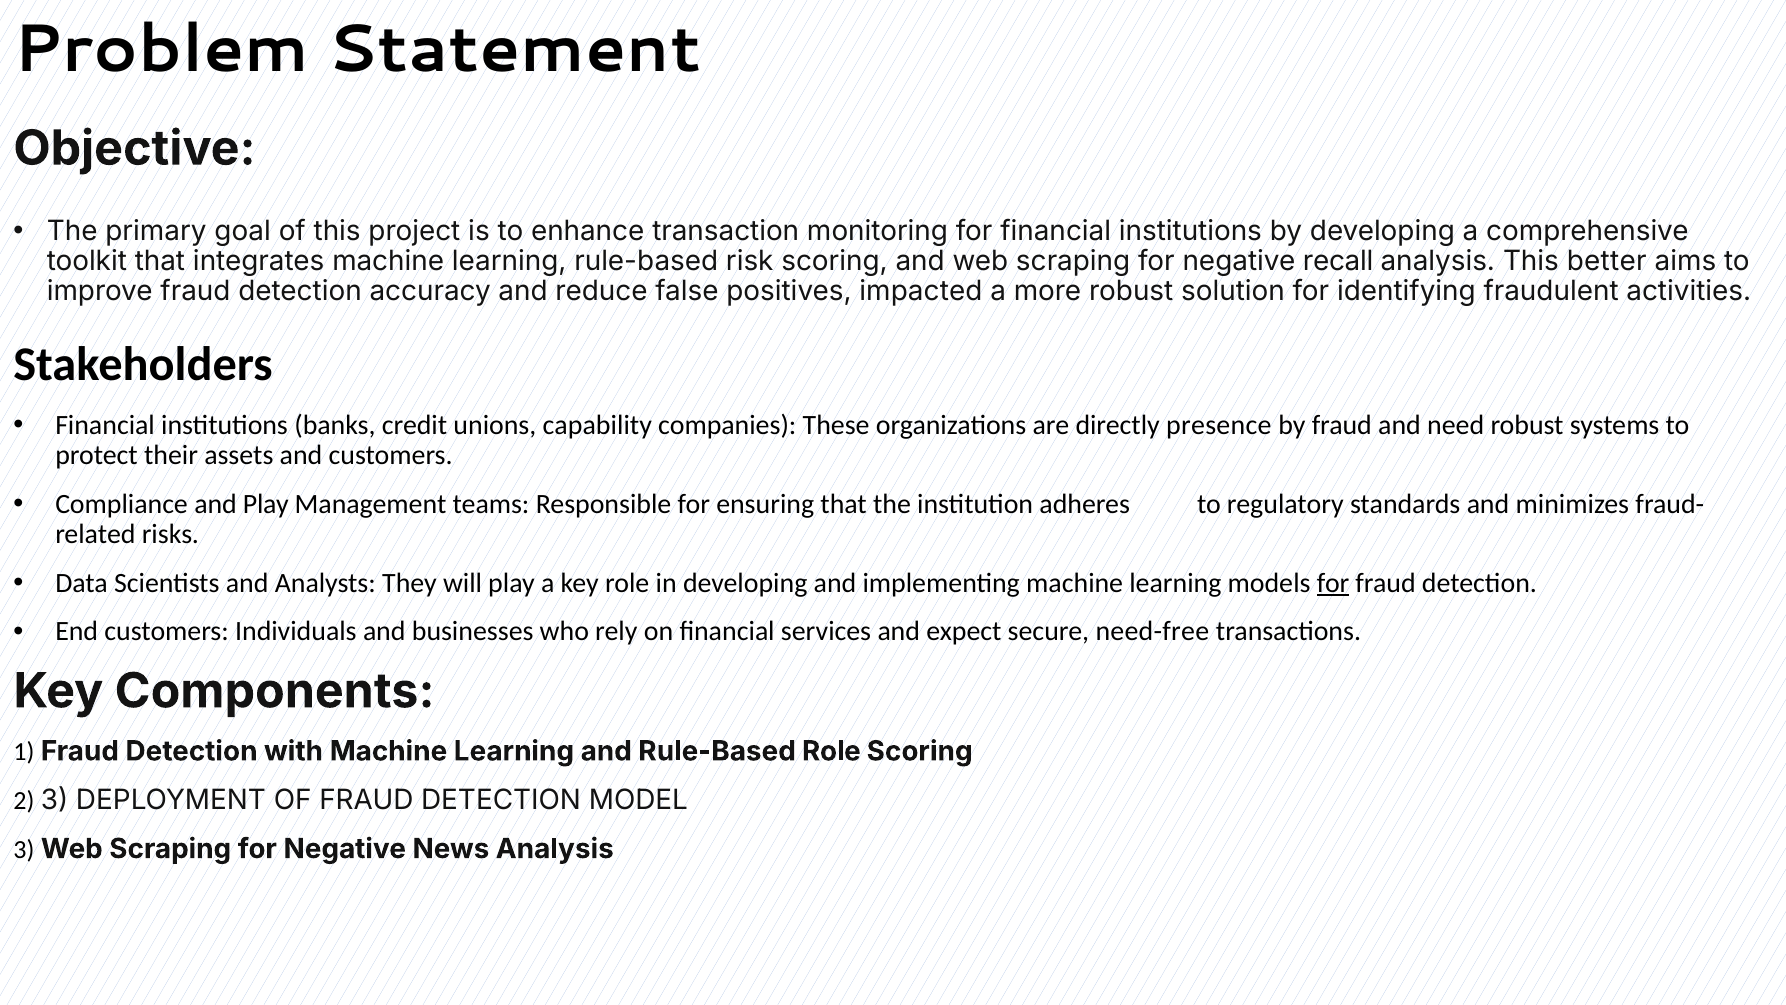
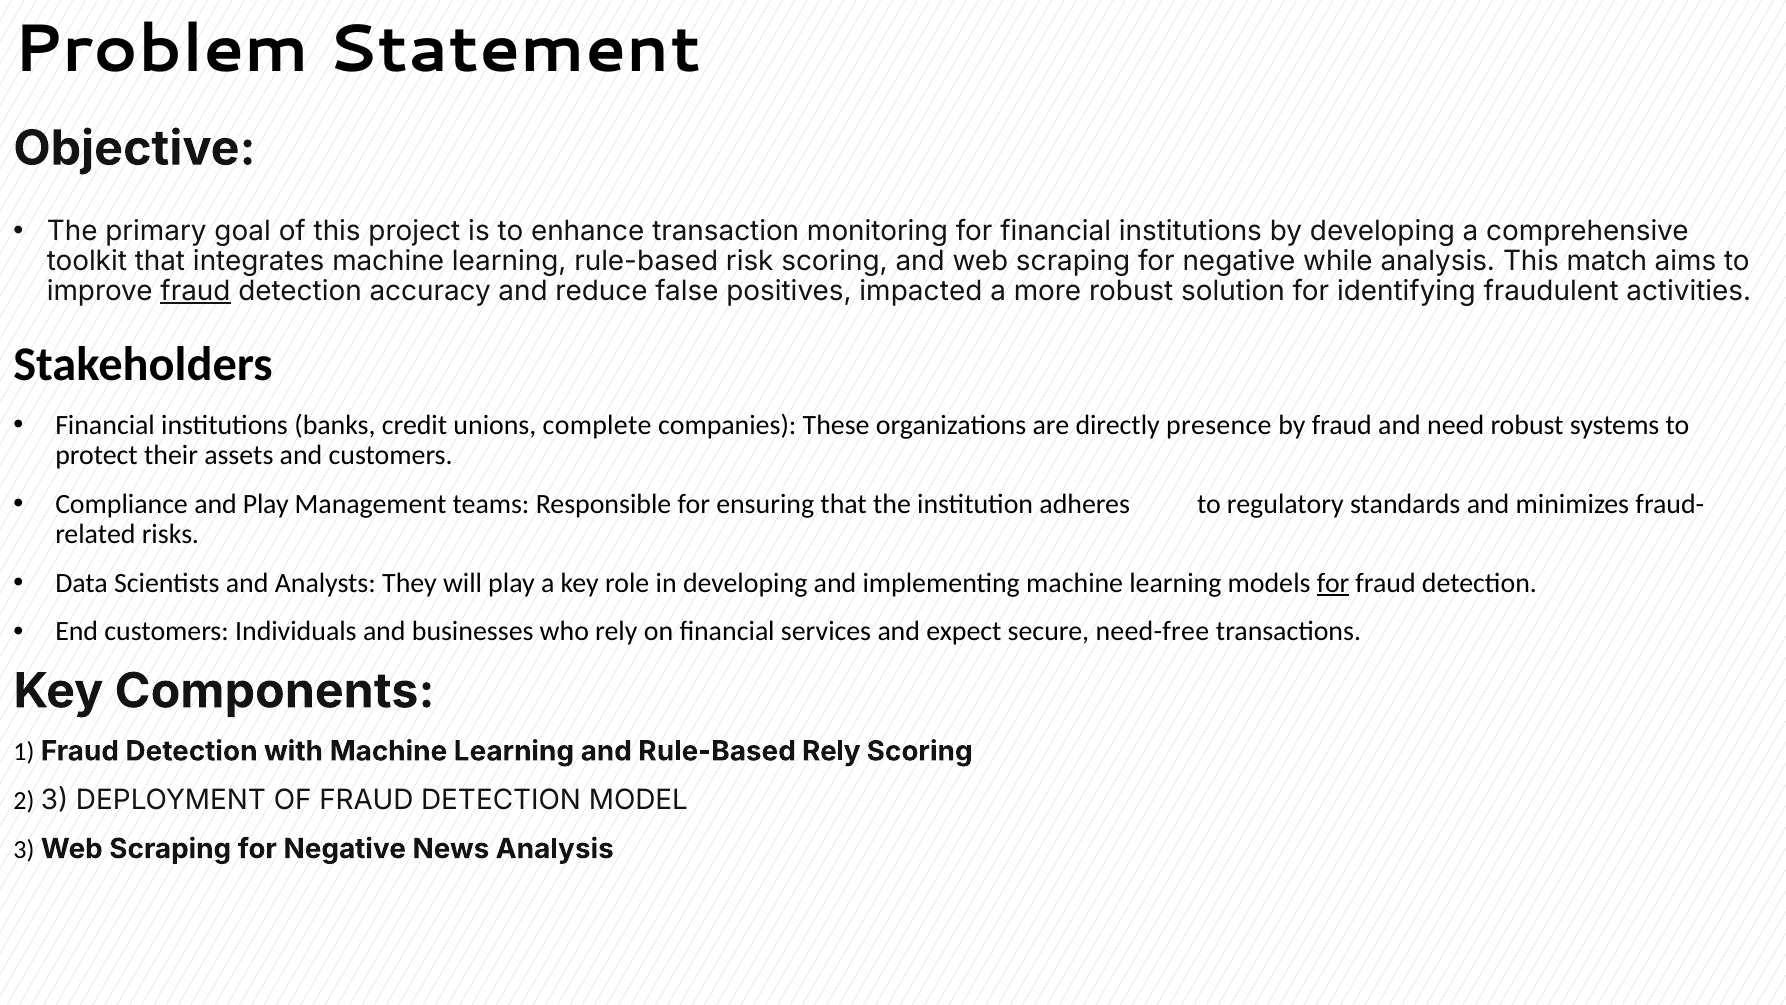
recall: recall -> while (1338, 261)
better: better -> match (1607, 261)
fraud underline: none -> present (195, 291)
capability: capability -> complete (597, 425)
Rule-Based Role: Role -> Rely (831, 751)
